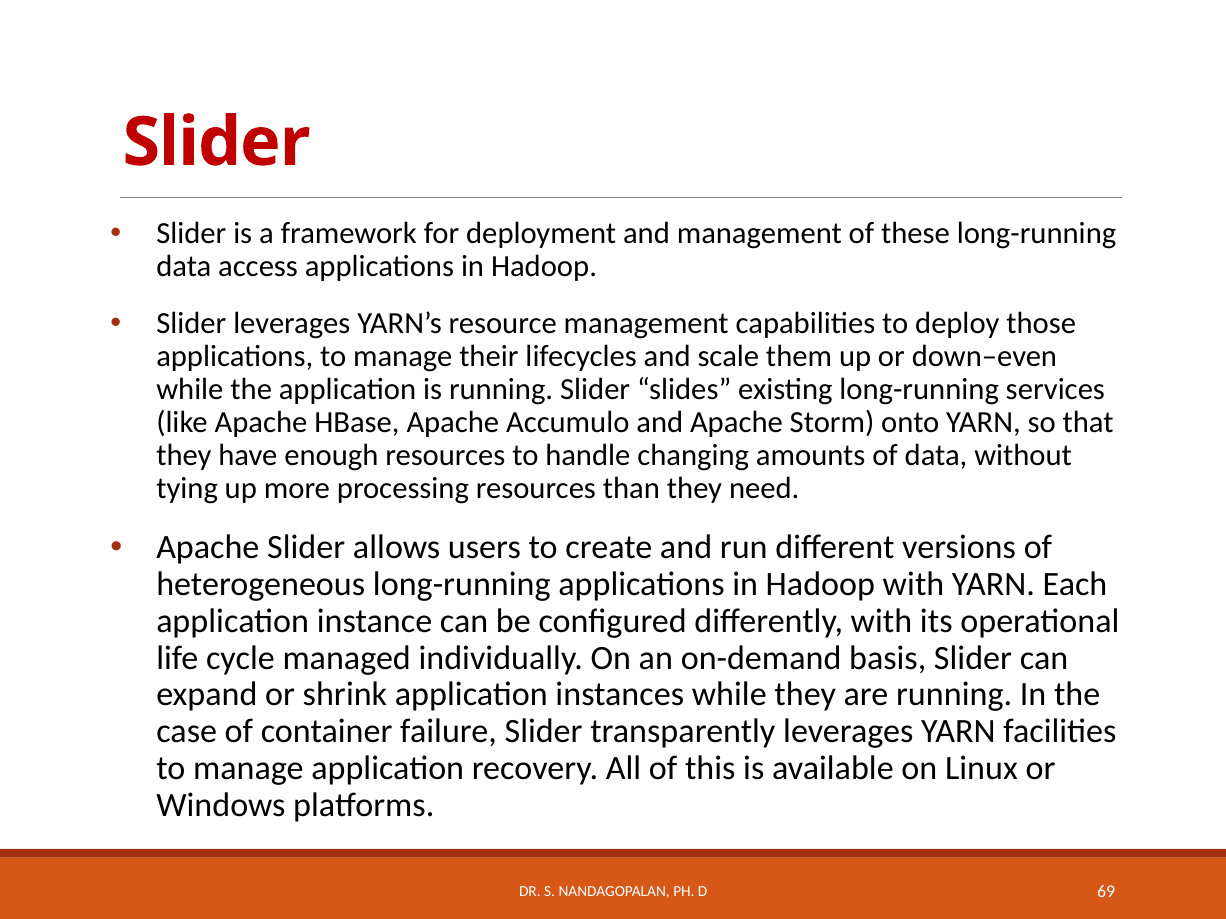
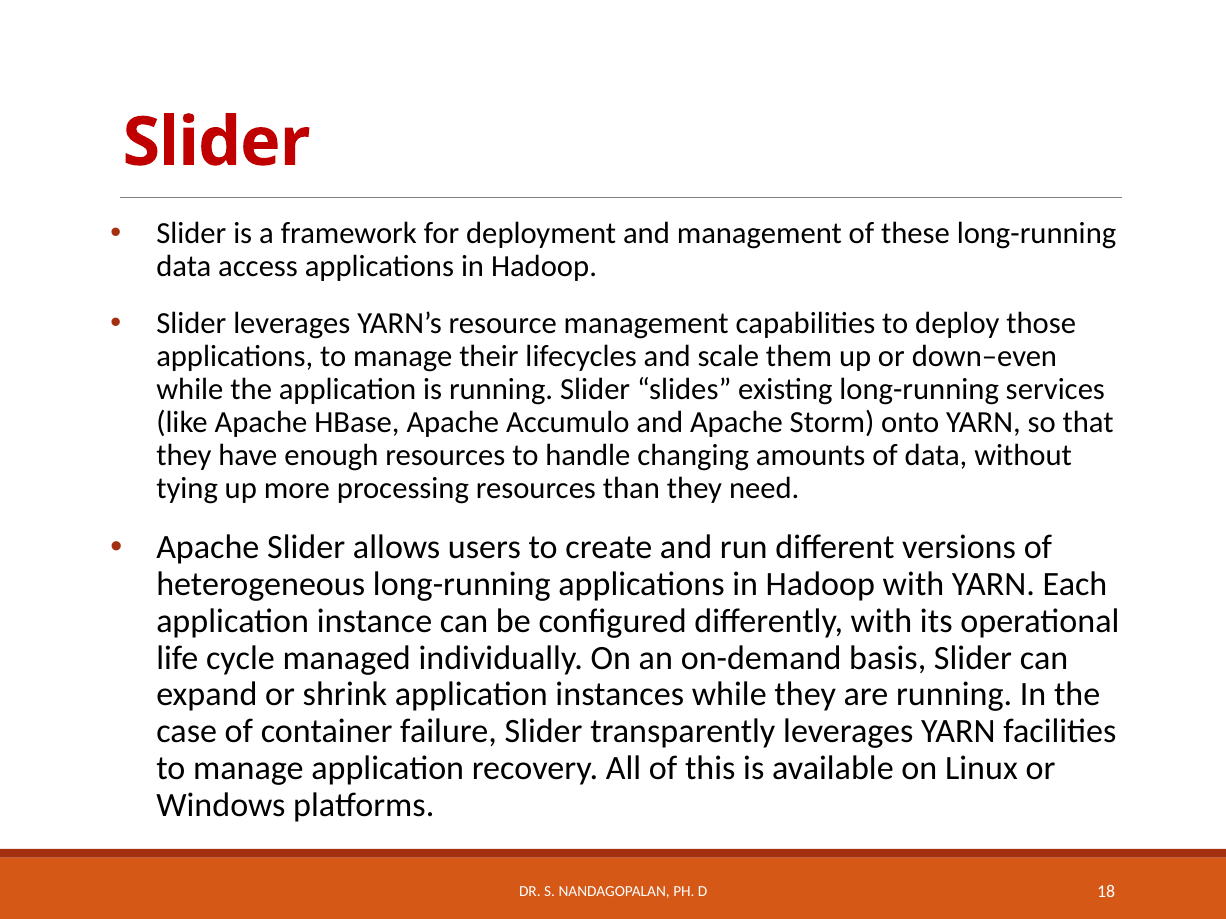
69: 69 -> 18 (1106, 892)
